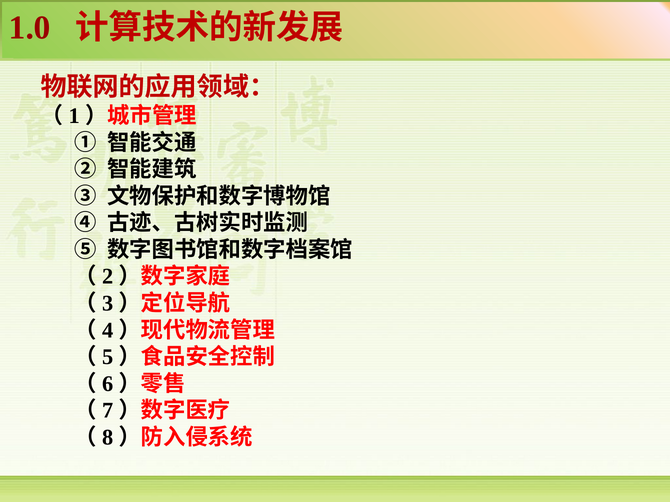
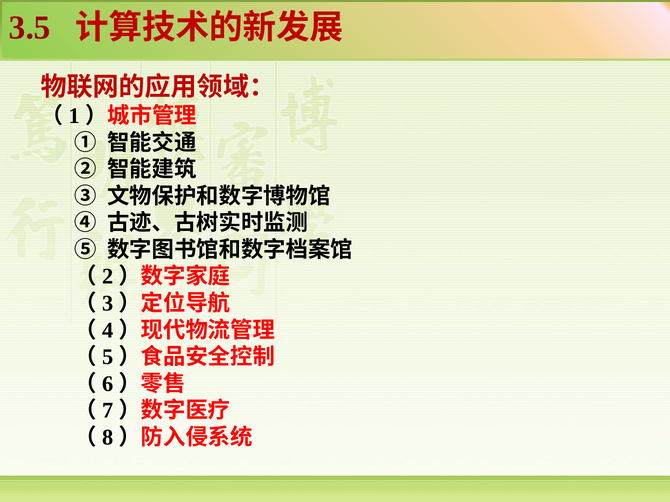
1.0: 1.0 -> 3.5 (30, 28)
